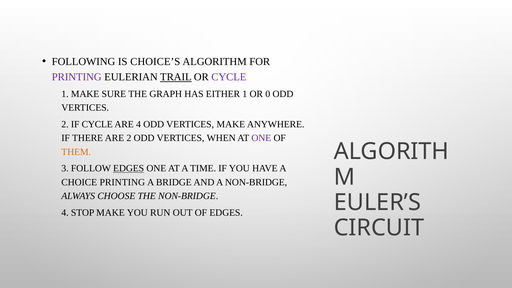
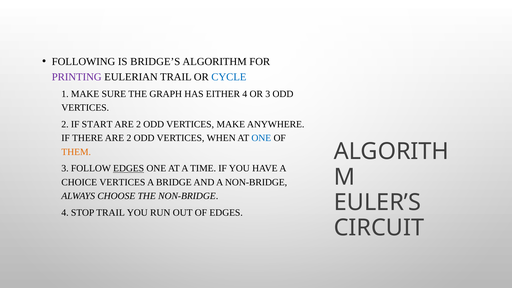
CHOICE’S: CHOICE’S -> BRIDGE’S (155, 62)
TRAIL underline: present -> none (176, 77)
CYCLE colour: purple -> blue (229, 77)
EITHER 1: 1 -> 4 (245, 94)
OR 0: 0 -> 3 (268, 94)
IF CYCLE: CYCLE -> START (97, 124)
4: 4 -> 2 (139, 124)
ONE colour: purple -> blue (261, 138)
CHOICE PRINTING: PRINTING -> VERTICES (122, 182)
STOP MAKE: MAKE -> TRAIL (110, 213)
